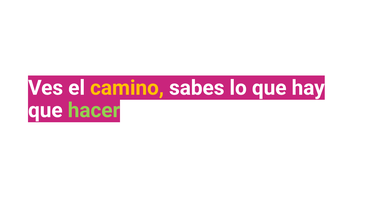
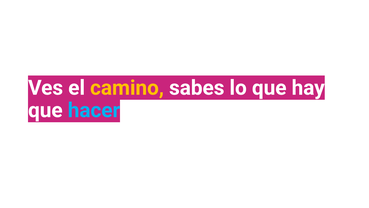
hacer colour: light green -> light blue (94, 110)
